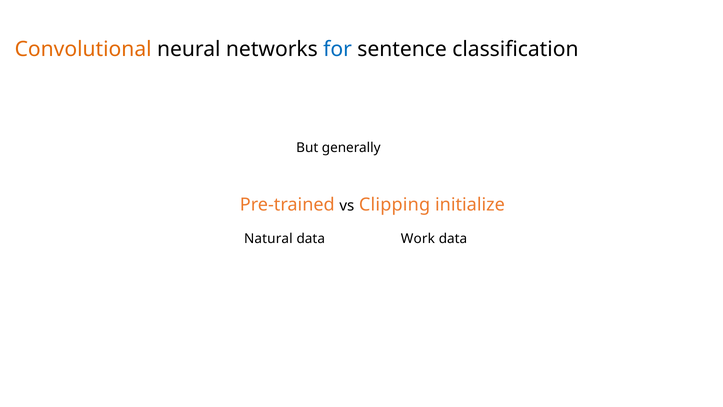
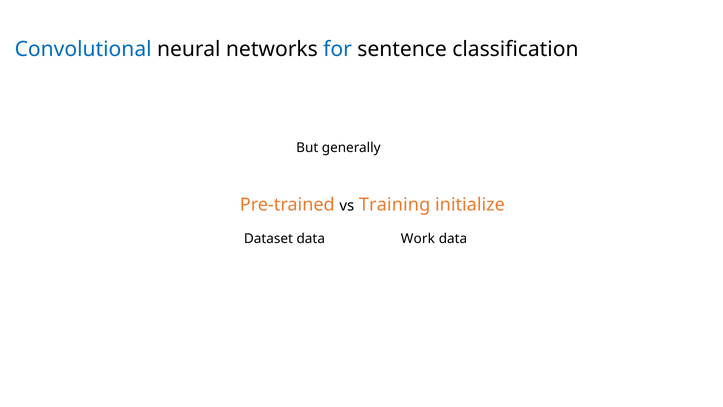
Convolutional colour: orange -> blue (83, 49)
Clipping: Clipping -> Training (395, 204)
Natural: Natural -> Dataset (268, 239)
